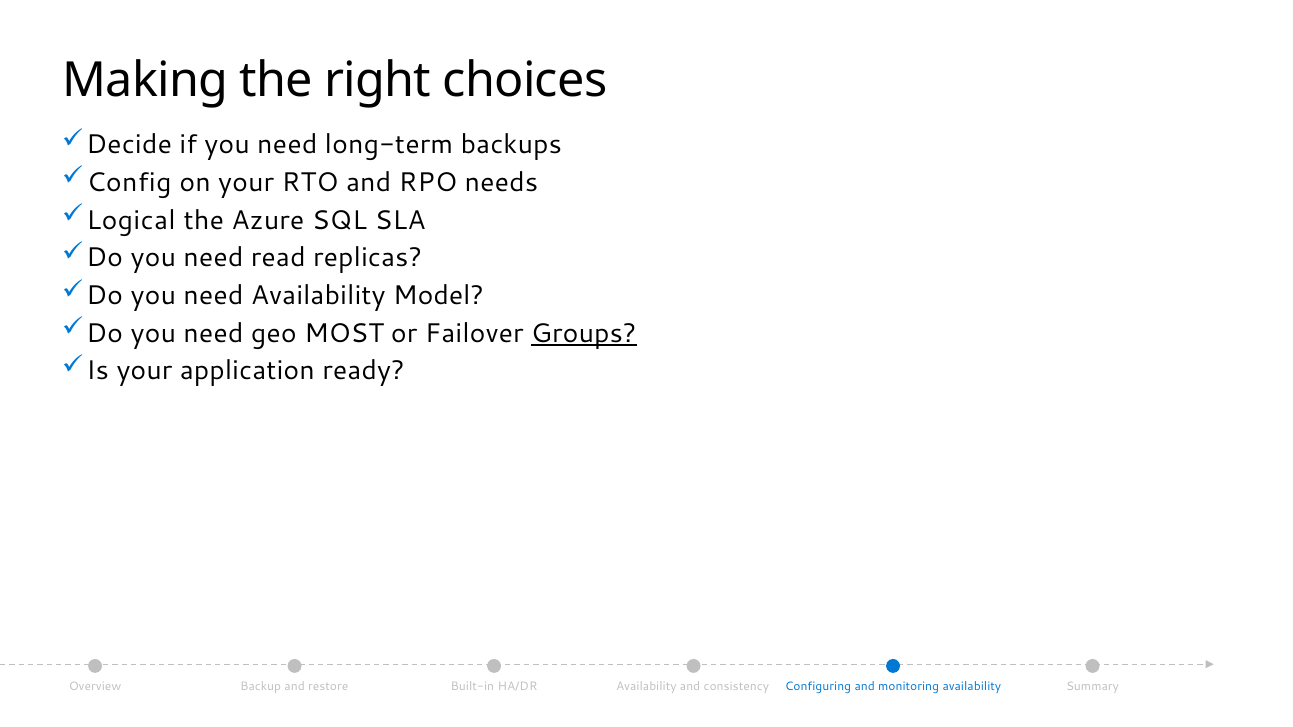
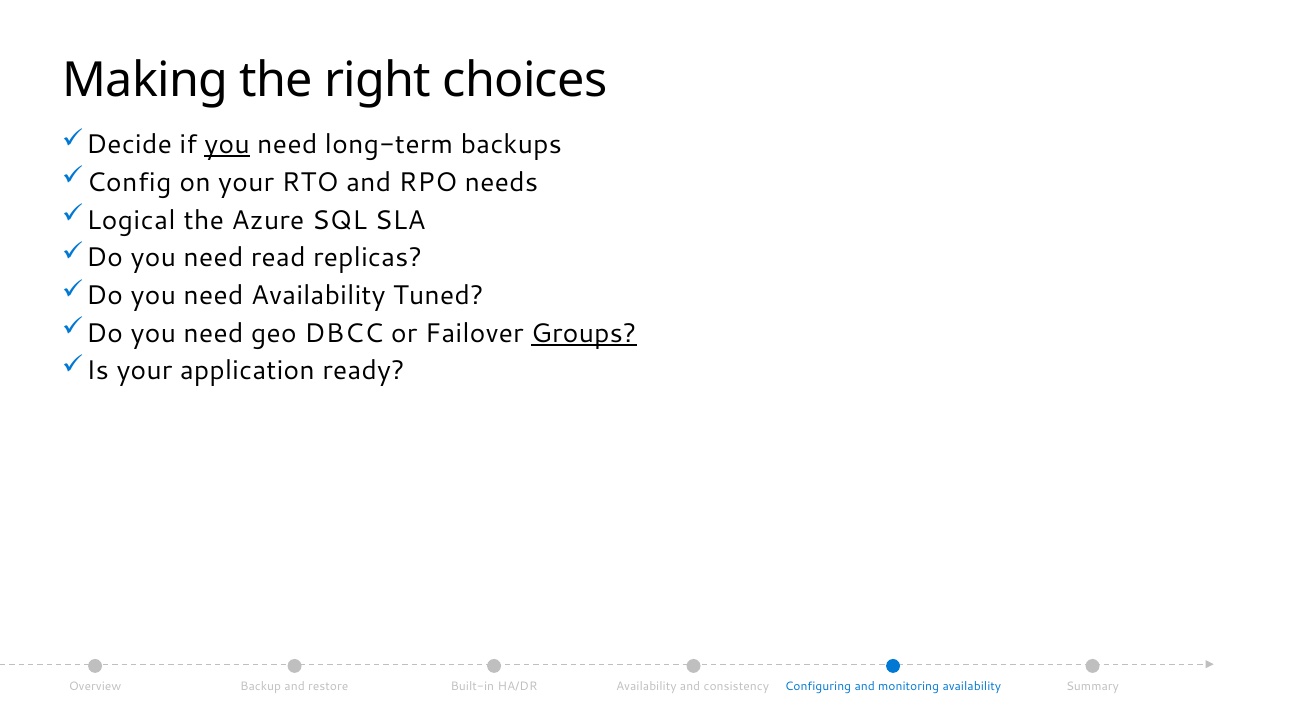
you underline: none -> present (227, 145)
Model: Model -> Tuned (438, 296)
MOST: MOST -> DBCC (344, 333)
